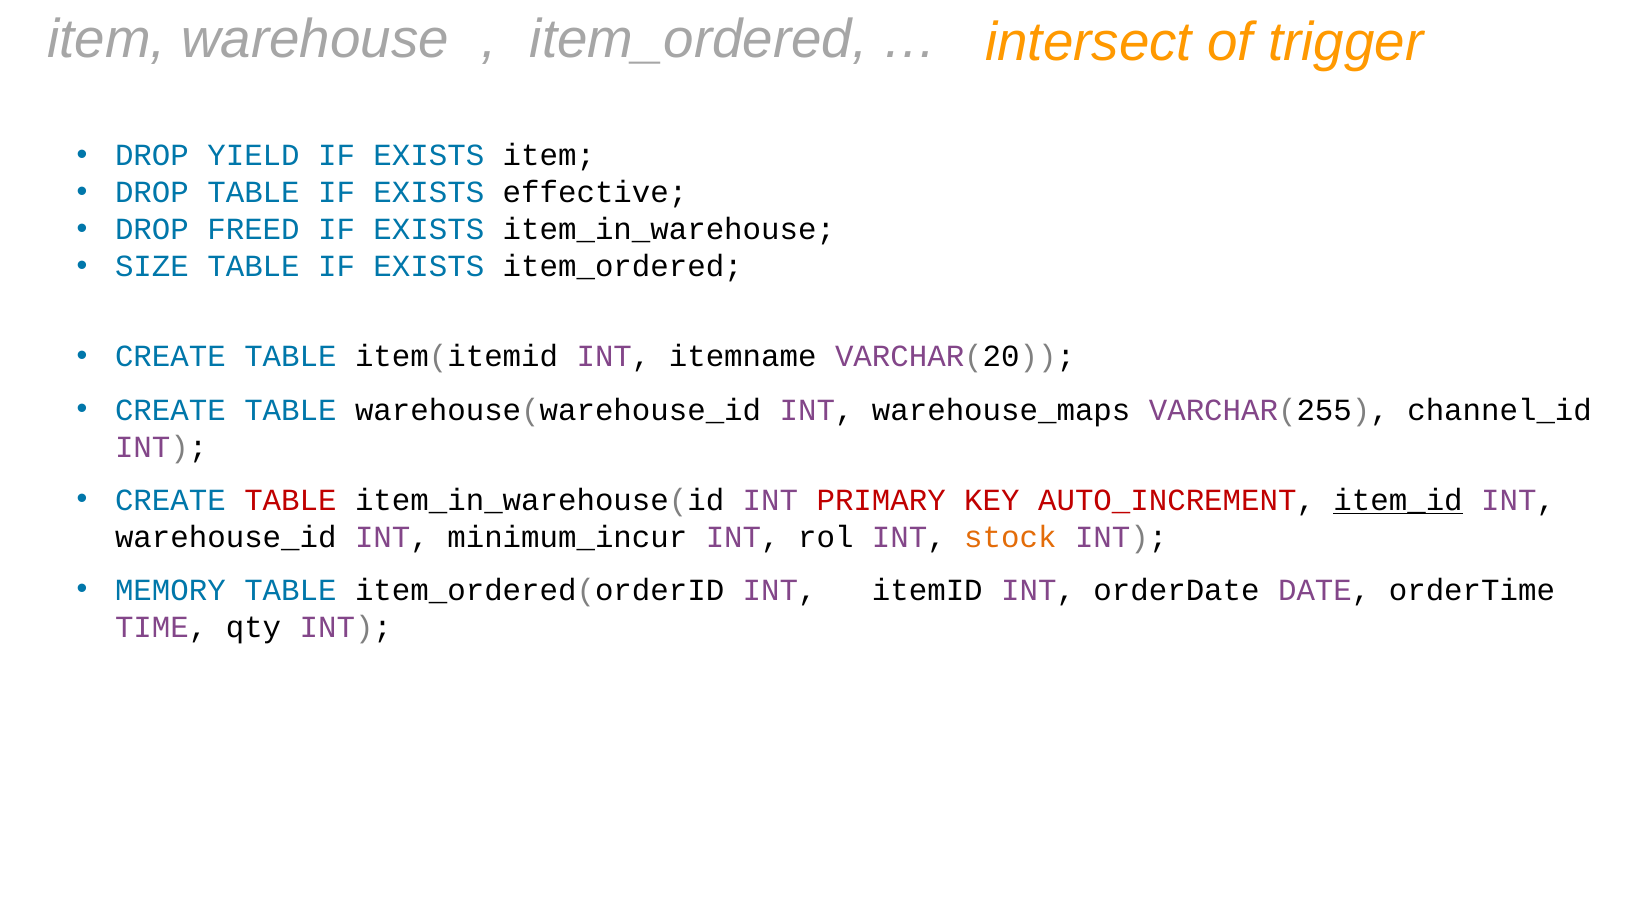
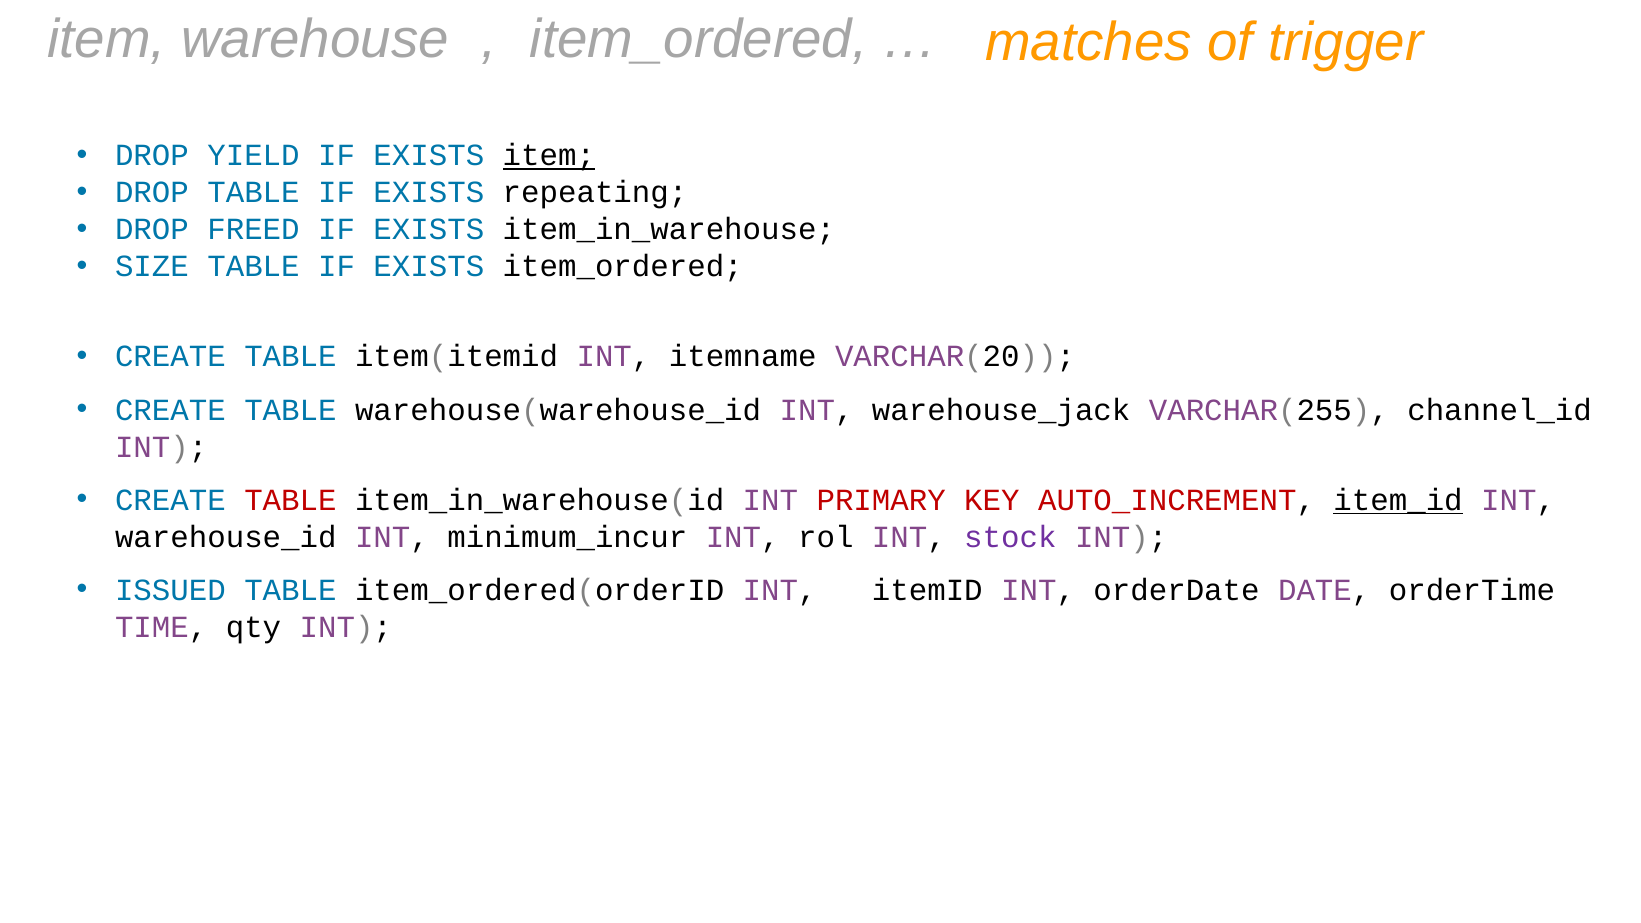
intersect: intersect -> matches (1089, 43)
item underline: none -> present (549, 156)
effective: effective -> repeating (595, 193)
warehouse_maps: warehouse_maps -> warehouse_jack (1001, 410)
stock colour: orange -> purple (1010, 537)
MEMORY: MEMORY -> ISSUED (170, 590)
